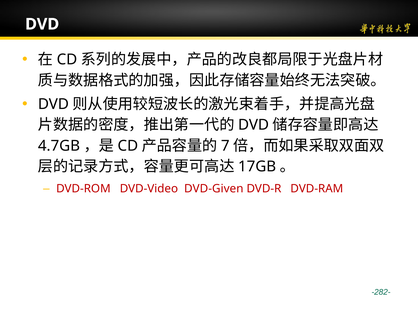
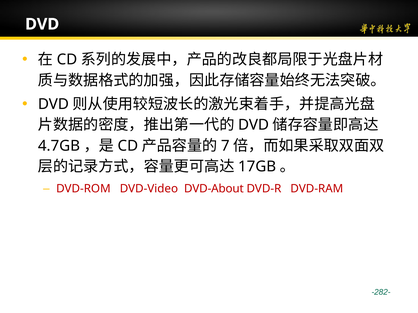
DVD-Given: DVD-Given -> DVD-About (214, 189)
